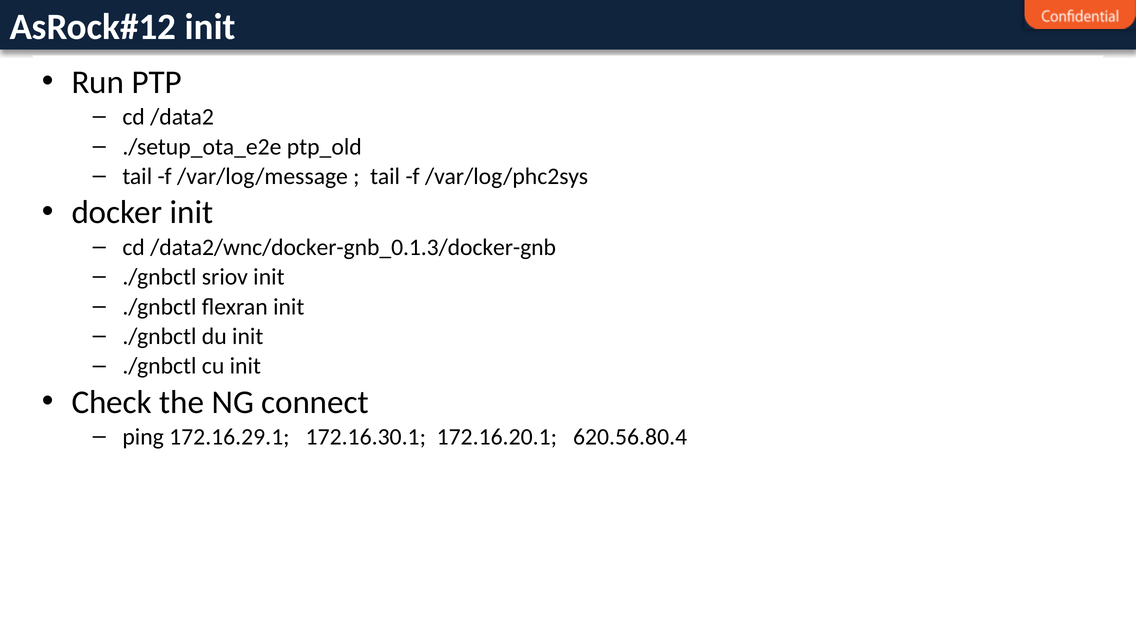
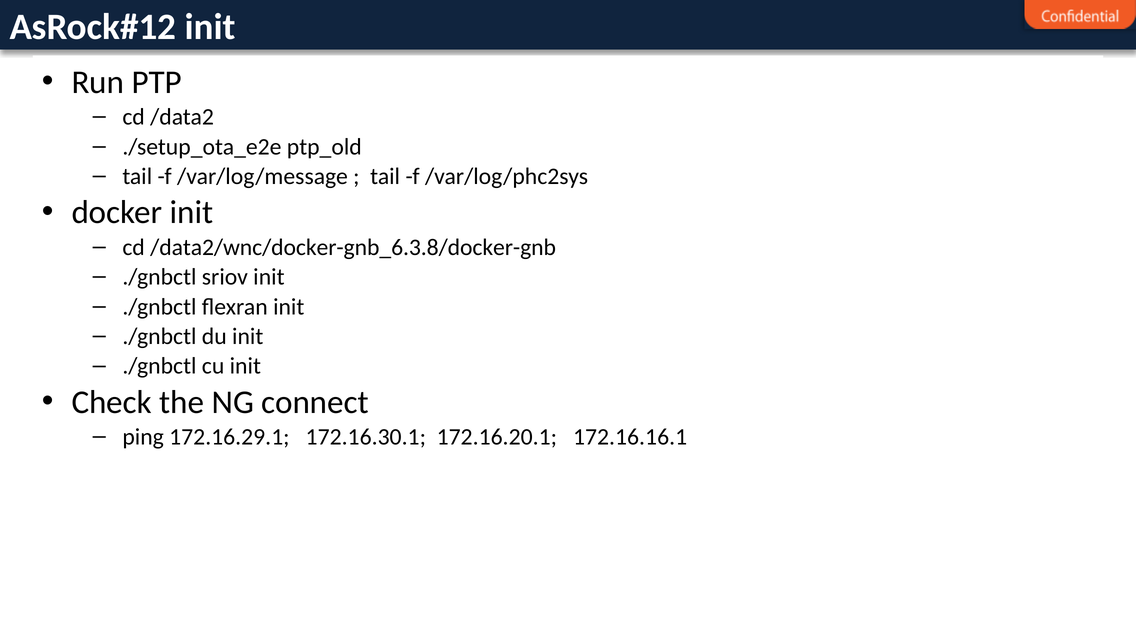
/data2/wnc/docker-gnb_0.1.3/docker-gnb: /data2/wnc/docker-gnb_0.1.3/docker-gnb -> /data2/wnc/docker-gnb_6.3.8/docker-gnb (353, 247)
620.56.80.4: 620.56.80.4 -> 172.16.16.1 (630, 437)
